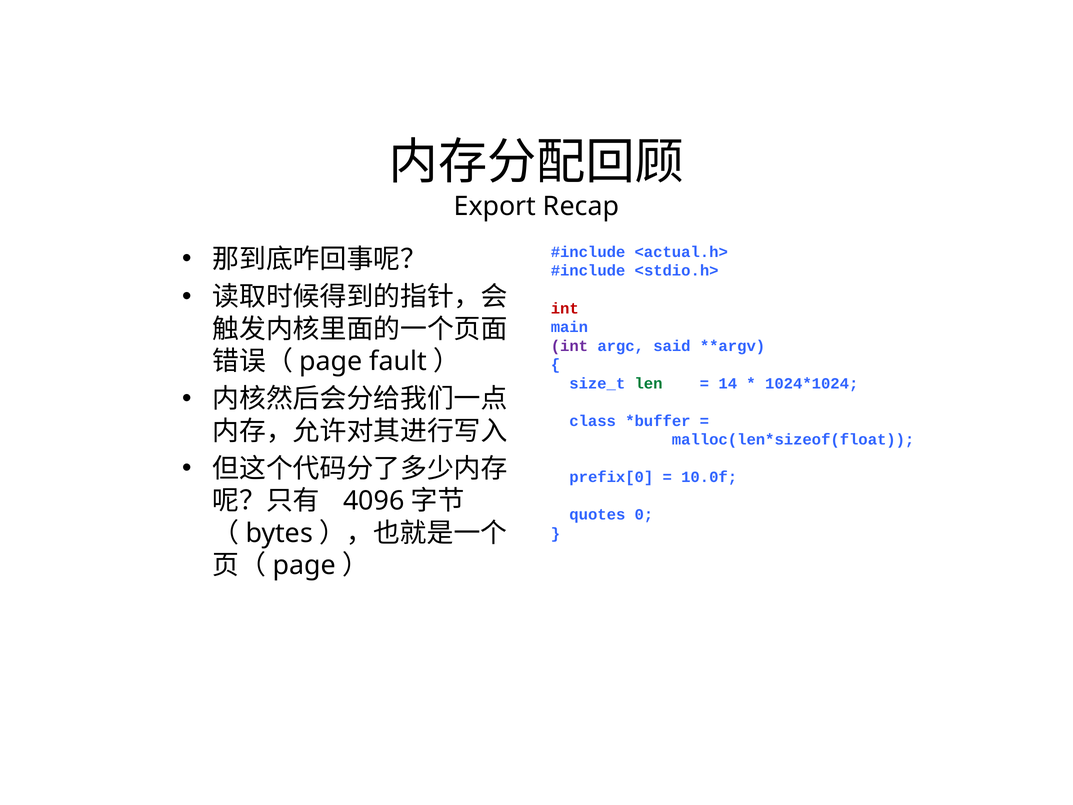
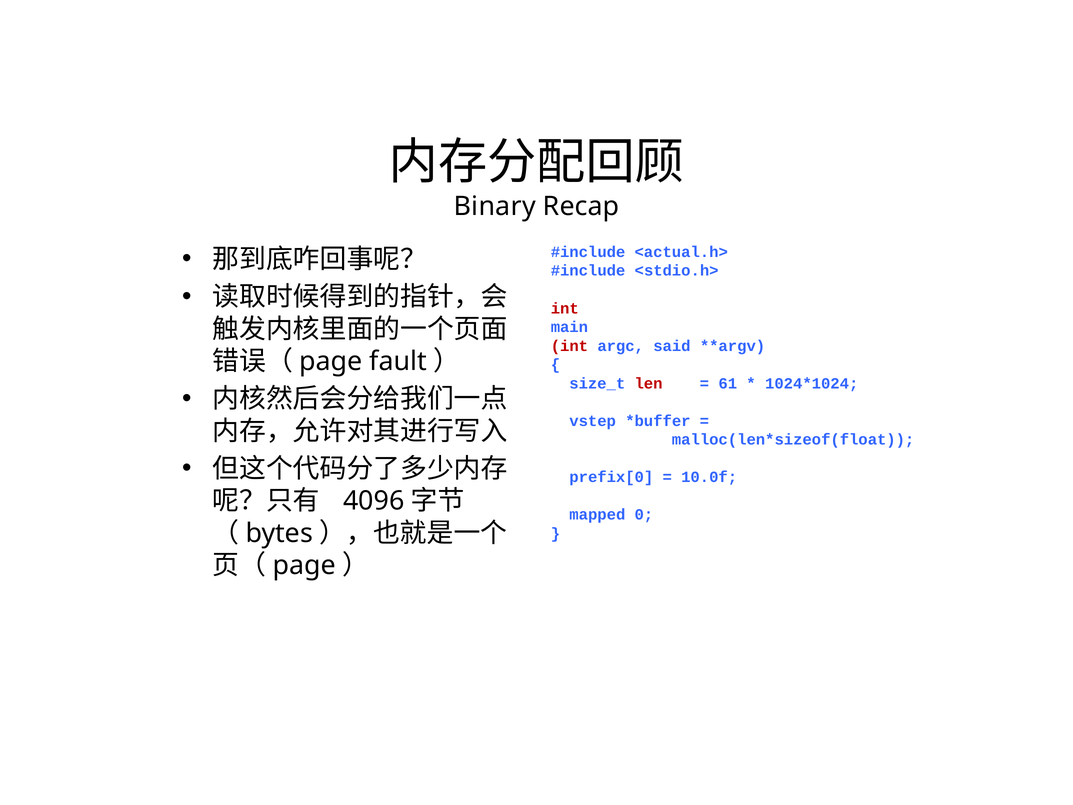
Export: Export -> Binary (495, 206)
int colour: purple -> red (569, 346)
len colour: green -> red (649, 383)
14: 14 -> 61 (728, 383)
class: class -> vstep (593, 421)
quotes: quotes -> mapped (597, 515)
